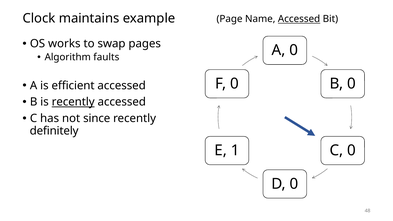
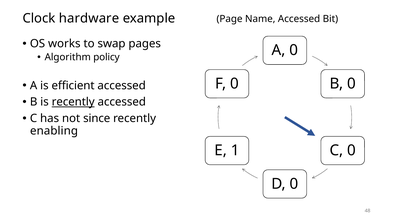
maintains: maintains -> hardware (89, 18)
Accessed underline: present -> none (299, 19)
faults: faults -> policy (106, 57)
definitely: definitely -> enabling (54, 131)
